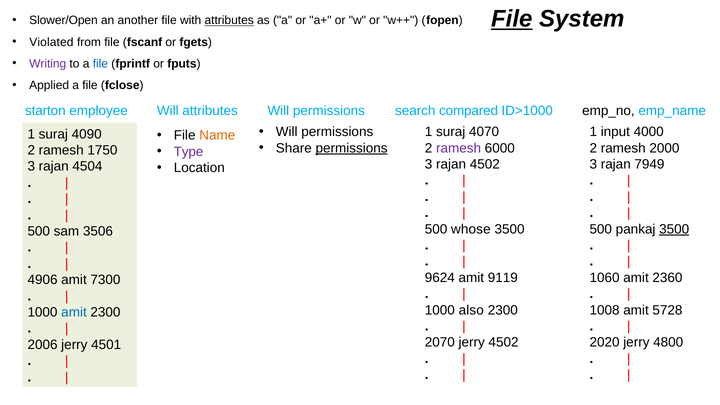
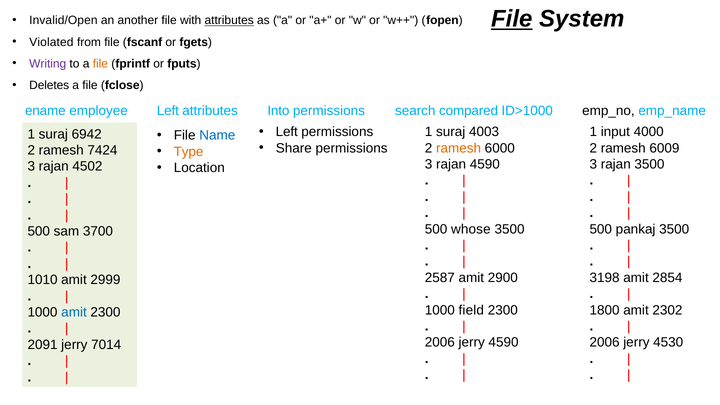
Slower/Open: Slower/Open -> Invalid/Open (63, 21)
file colour: blue -> orange (100, 64)
Applied: Applied -> Deletes (49, 85)
starton: starton -> ename (45, 111)
Will: Will -> Left (168, 111)
Will: Will -> Into (278, 111)
Will: Will -> Left (287, 132)
4070: 4070 -> 4003 (484, 132)
4090: 4090 -> 6942 (87, 134)
Name colour: orange -> blue (217, 135)
permissions underline: present -> none (352, 148)
ramesh colour: purple -> orange (459, 148)
2000: 2000 -> 6009 (664, 148)
1750: 1750 -> 7424 (102, 150)
Type colour: purple -> orange (188, 152)
rajan 4502: 4502 -> 4590 (485, 164)
rajan 7949: 7949 -> 3500 (649, 164)
4504: 4504 -> 4502 (87, 167)
3500 underline: present -> none (674, 229)
3506: 3506 -> 3700 (98, 231)
9624: 9624 -> 2587 (440, 278)
9119: 9119 -> 2900 (503, 278)
1060: 1060 -> 3198 (605, 278)
2360: 2360 -> 2854 (667, 278)
4906: 4906 -> 1010 (43, 280)
7300: 7300 -> 2999 (105, 280)
also: also -> field (471, 310)
1008: 1008 -> 1800 (605, 310)
5728: 5728 -> 2302 (667, 310)
2070: 2070 -> 2006 (440, 343)
jerry 4502: 4502 -> 4590 (504, 343)
2020: 2020 -> 2006 (605, 343)
4800: 4800 -> 4530 (668, 343)
2006: 2006 -> 2091 (43, 345)
4501: 4501 -> 7014 (106, 345)
